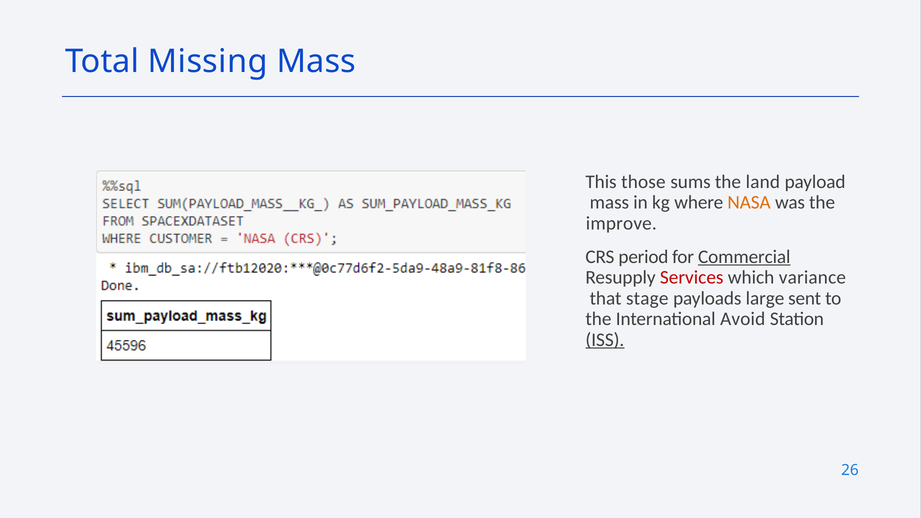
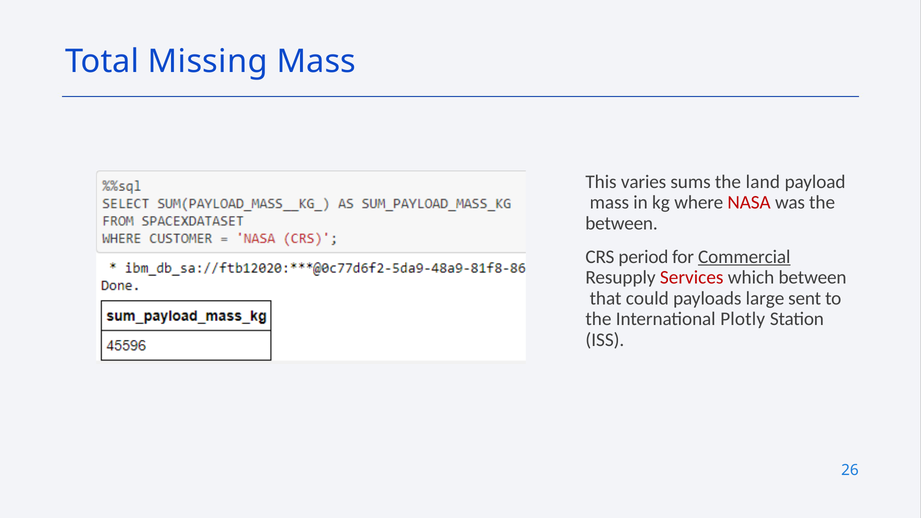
those: those -> varies (644, 182)
NASA colour: orange -> red (749, 203)
improve: improve -> between (622, 223)
which variance: variance -> between (813, 278)
stage: stage -> could (647, 298)
Avoid: Avoid -> Plotly (743, 319)
ISS underline: present -> none (605, 340)
